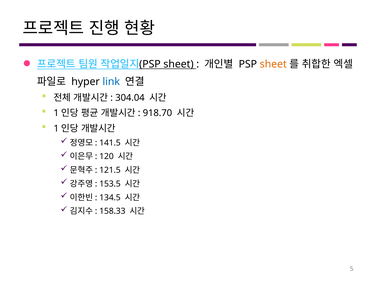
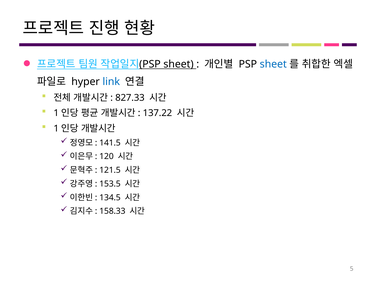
sheet colour: orange -> blue (273, 64)
304.04: 304.04 -> 827.33 (130, 98)
918.70: 918.70 -> 137.22 (157, 113)
